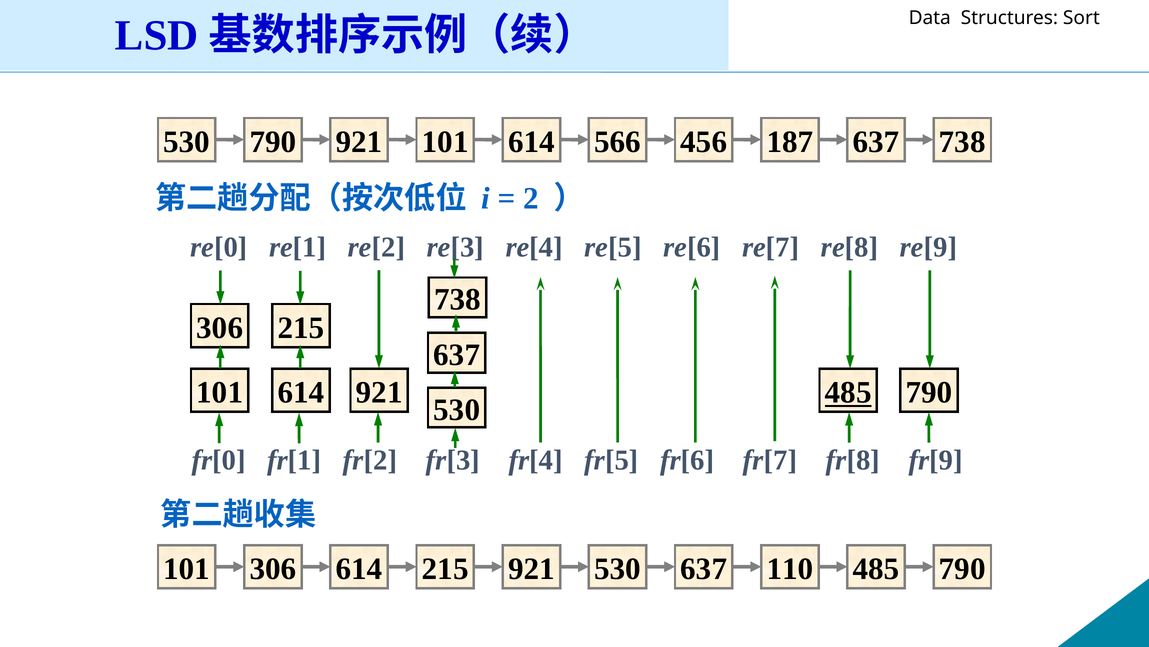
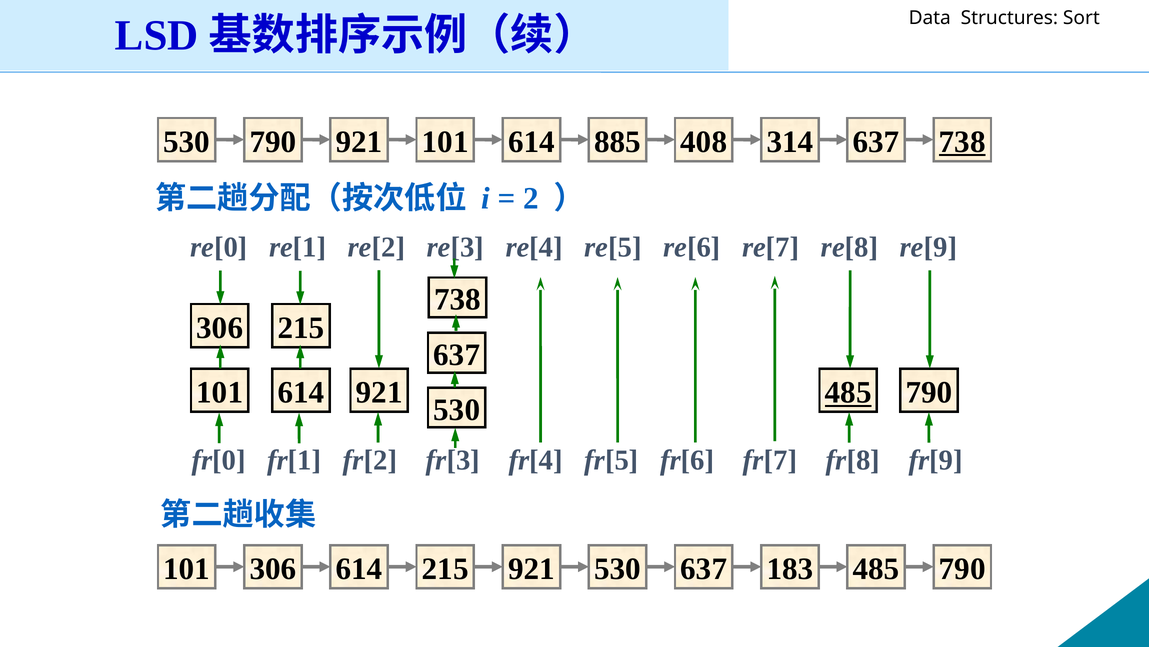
566: 566 -> 885 (618, 142)
456: 456 -> 408 (704, 142)
187: 187 -> 314 (790, 142)
738 underline: none -> present (962, 142)
110: 110 -> 183 (790, 568)
